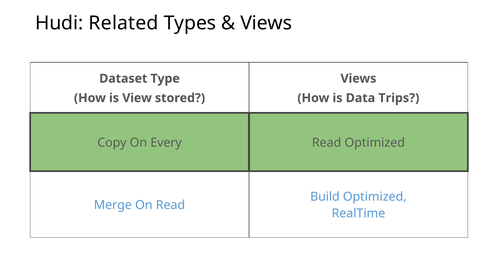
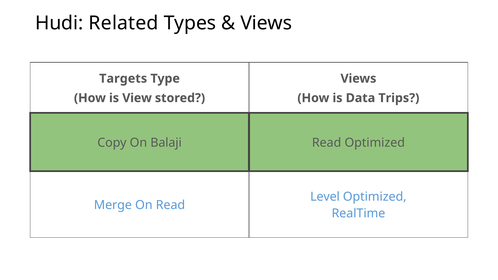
Dataset: Dataset -> Targets (123, 79)
Every: Every -> Balaji (166, 143)
Build: Build -> Level (325, 197)
